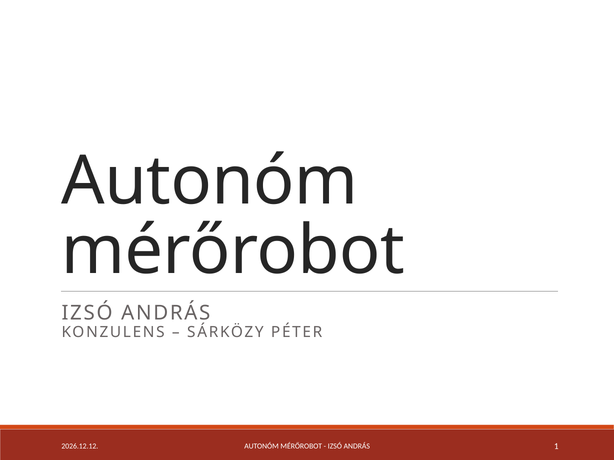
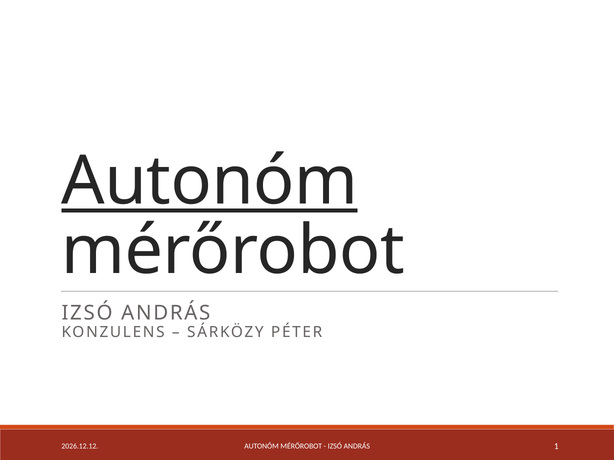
Autonóm underline: none -> present (210, 181)
